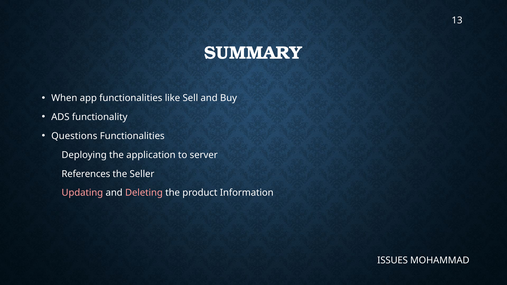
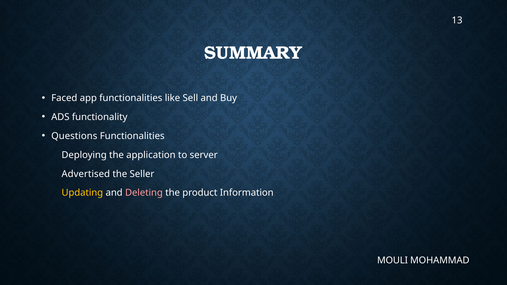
When: When -> Faced (64, 98)
References: References -> Advertised (86, 174)
Updating colour: pink -> yellow (82, 193)
ISSUES: ISSUES -> MOULI (393, 261)
